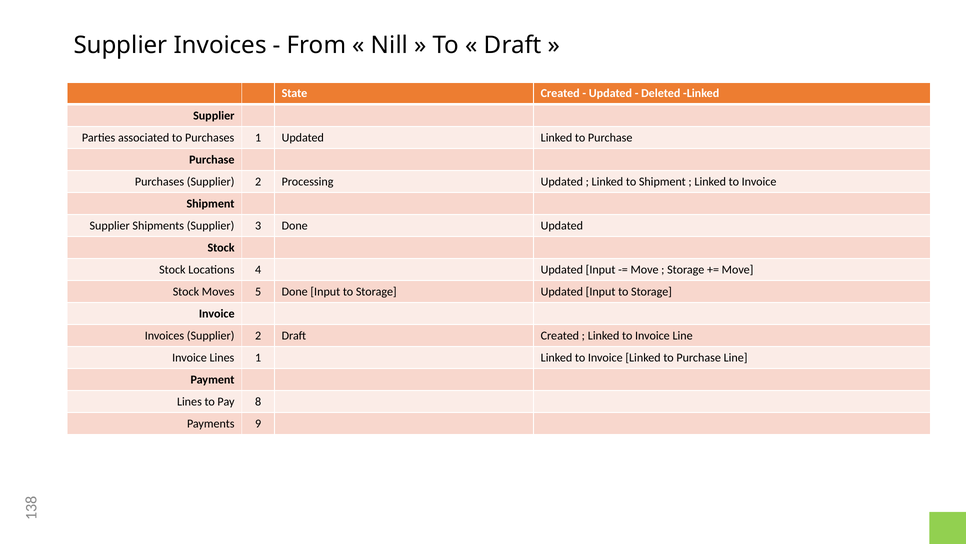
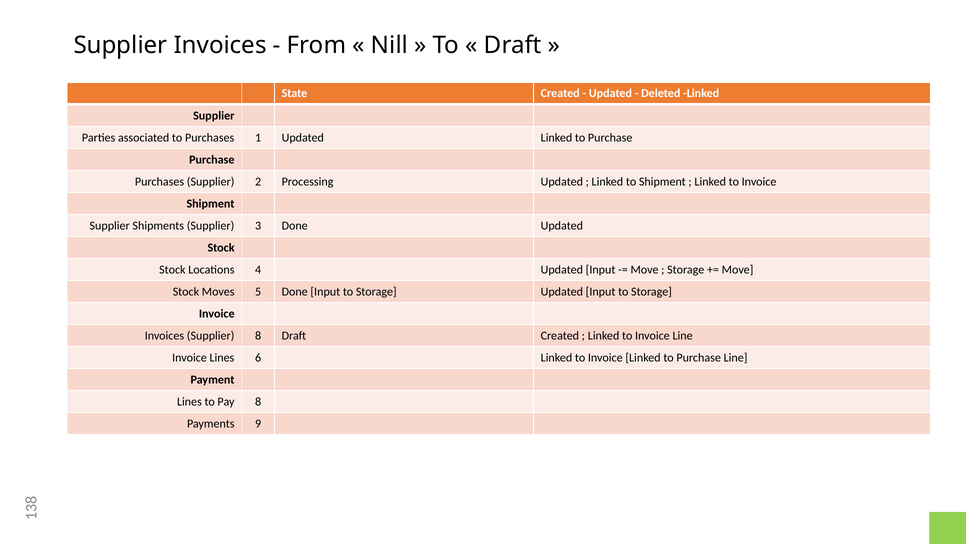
Invoices Supplier 2: 2 -> 8 (258, 335)
Lines 1: 1 -> 6 (258, 357)
